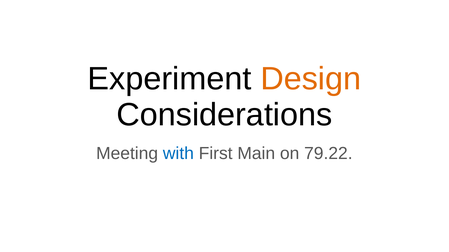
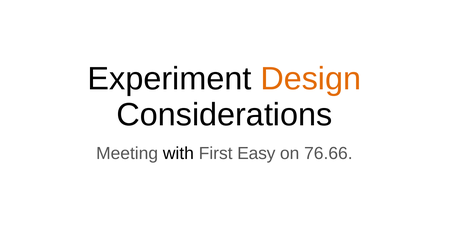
with colour: blue -> black (178, 154)
Main: Main -> Easy (256, 154)
79.22: 79.22 -> 76.66 (328, 154)
